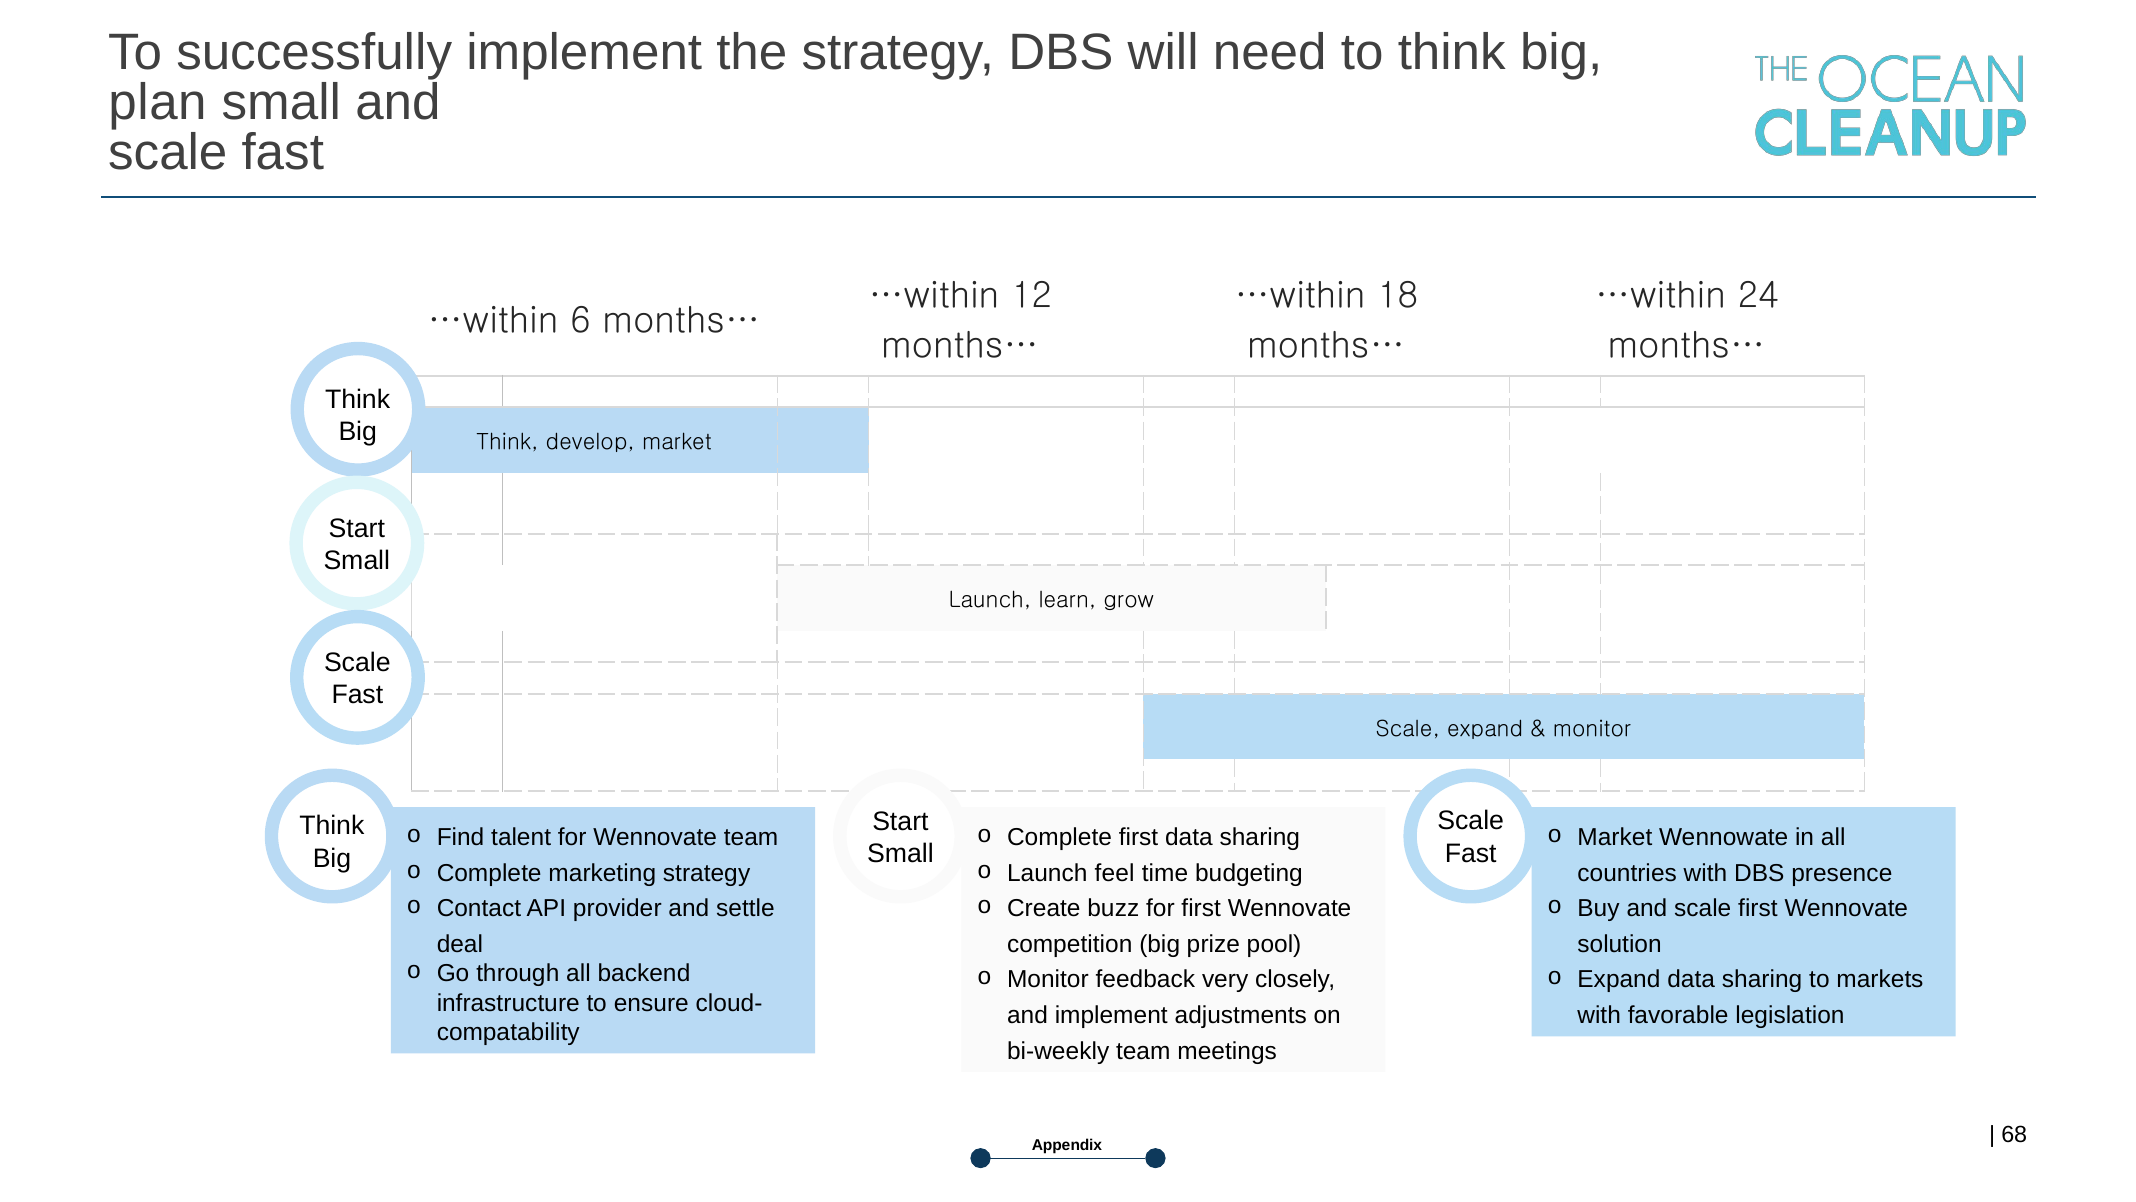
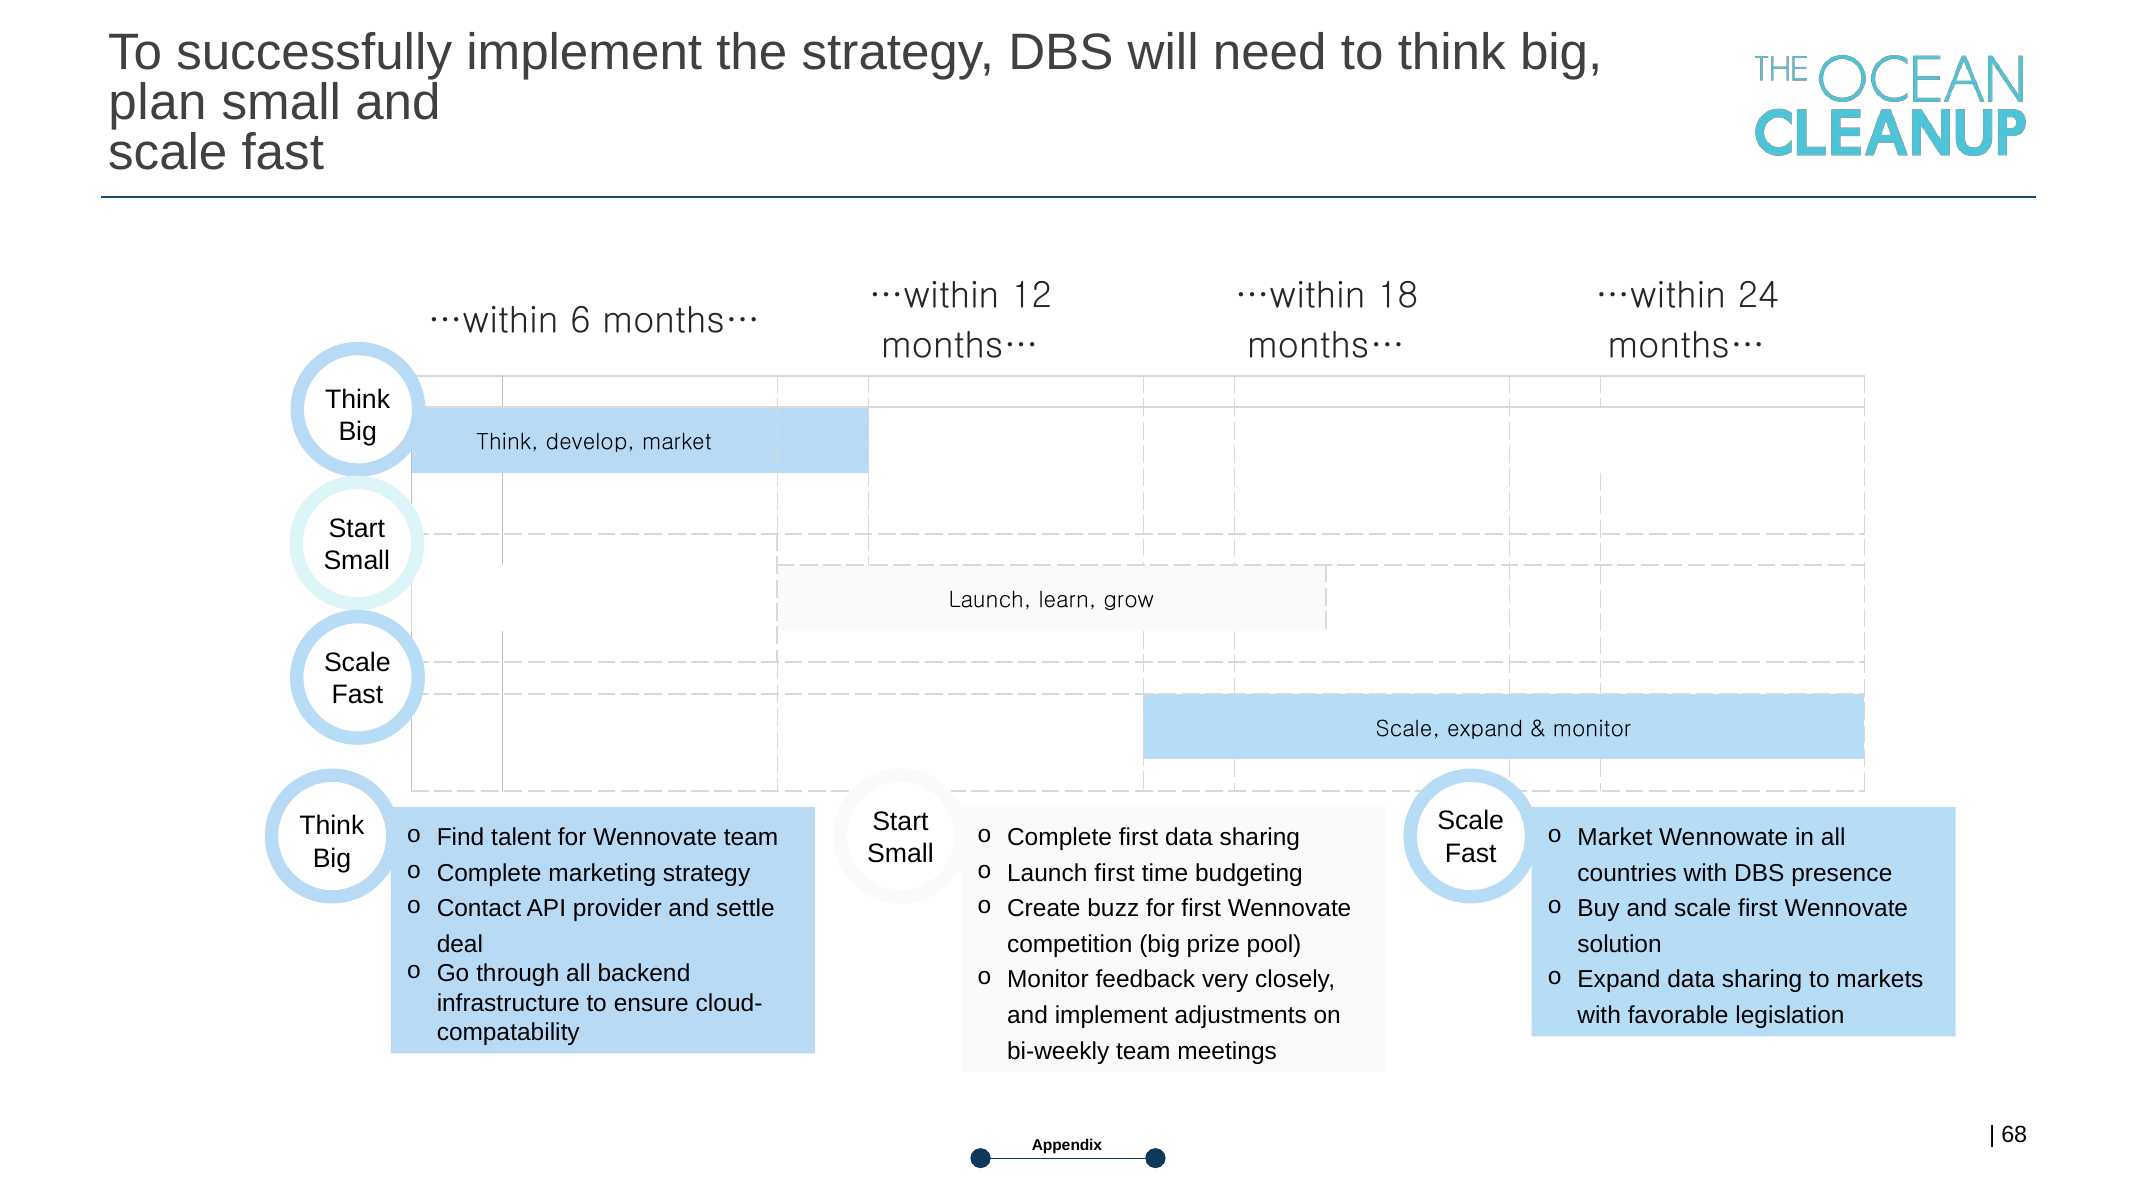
Launch feel: feel -> first (1115, 873)
